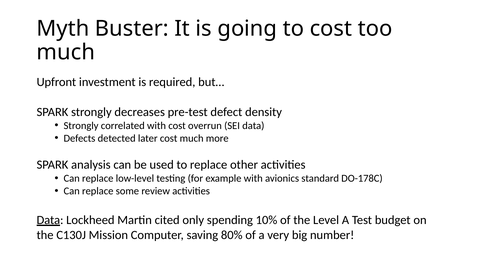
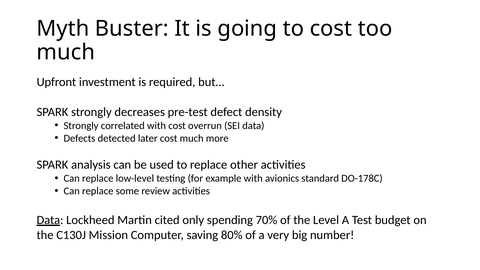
10%: 10% -> 70% (267, 220)
